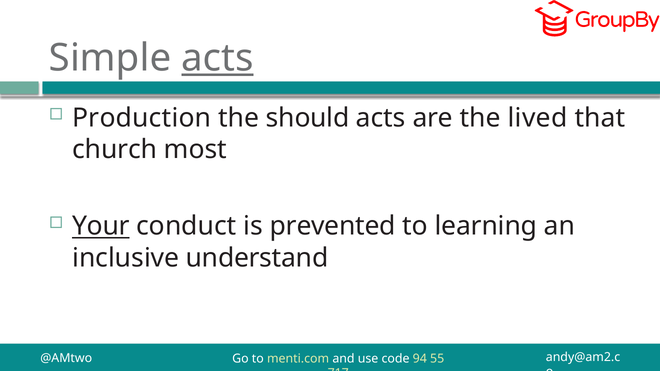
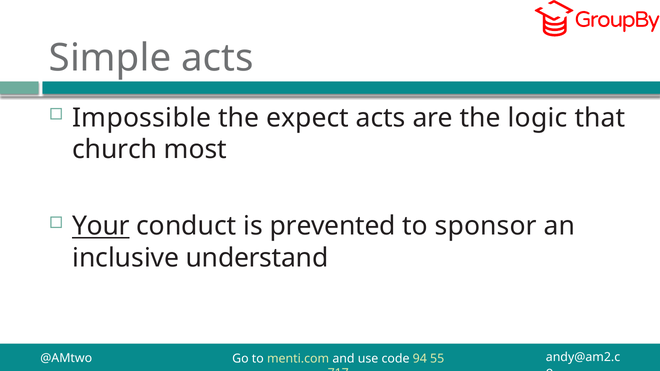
acts underline: present -> none (217, 58)
Production: Production -> Impossible (142, 118)
should: should -> expect (308, 118)
lived: lived -> logic (538, 118)
learning: learning -> sponsor (486, 226)
